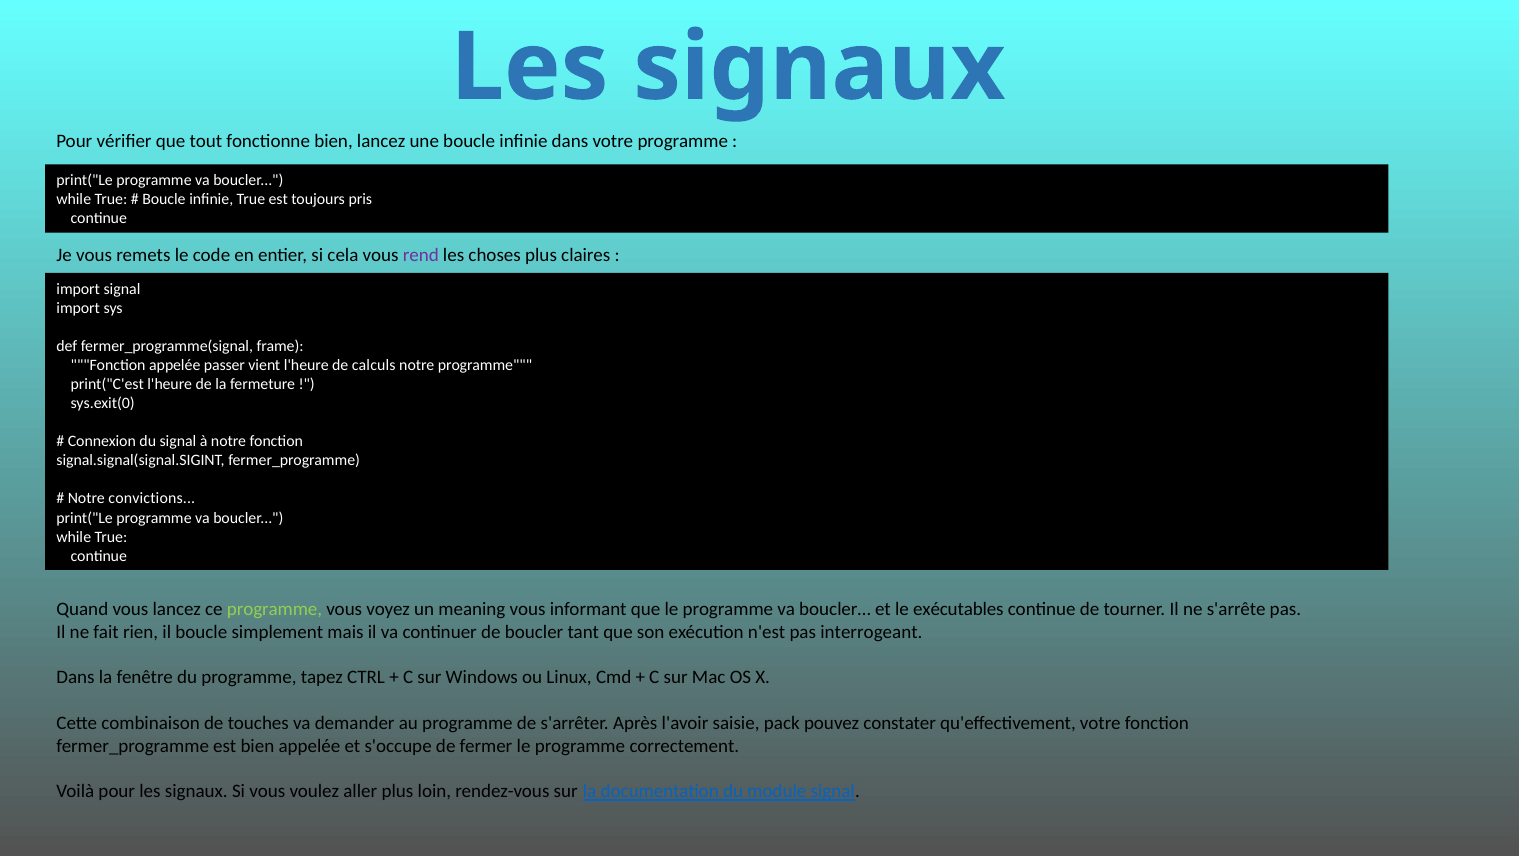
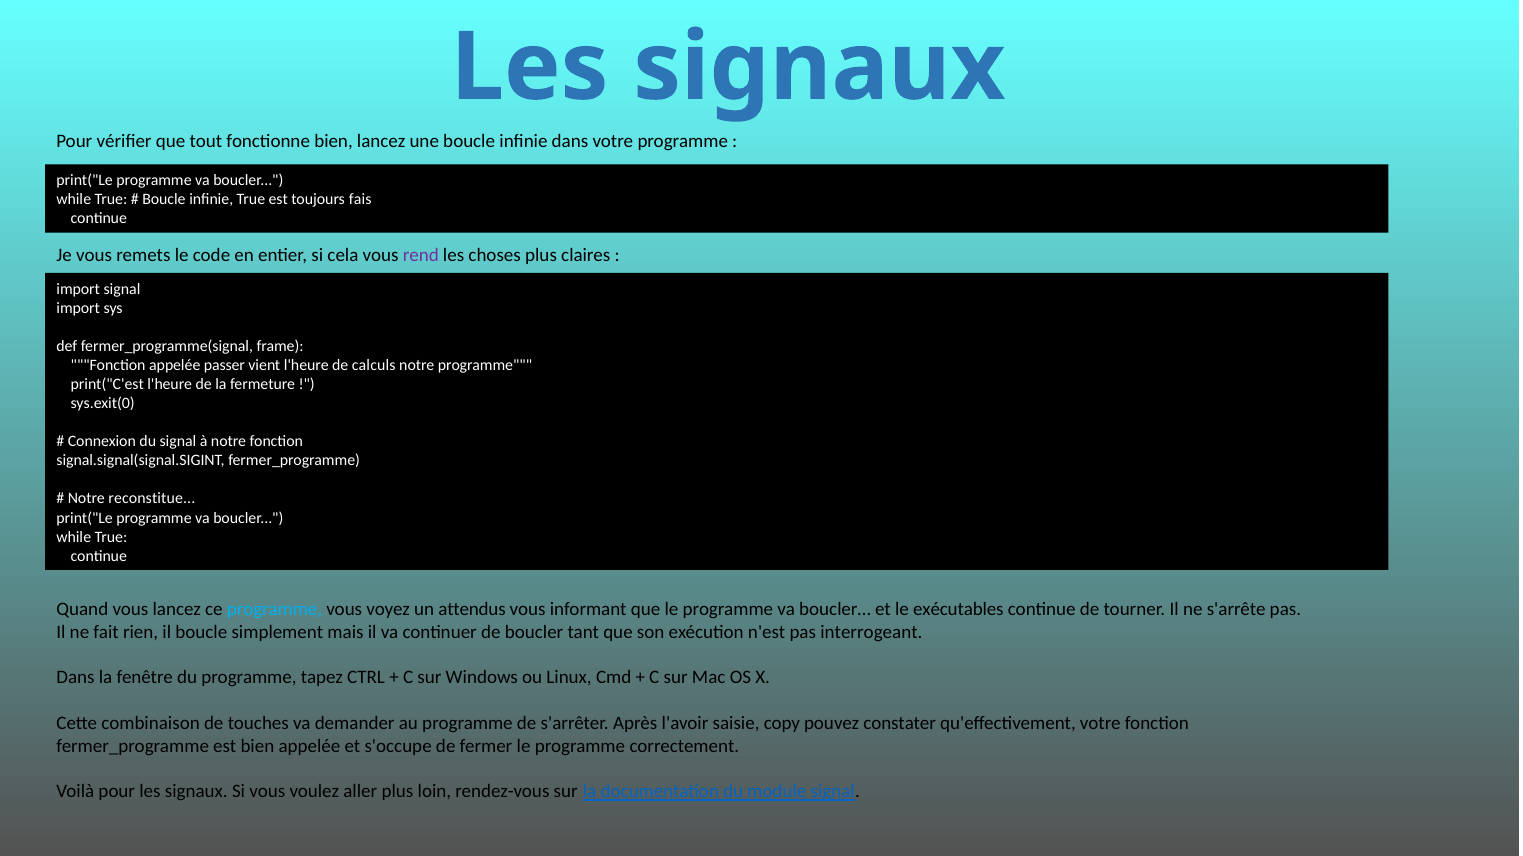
pris: pris -> fais (360, 200)
convictions: convictions -> reconstitue (152, 499)
programme colour: light green -> light blue (274, 609)
meaning: meaning -> attendus (472, 609)
pack: pack -> copy (782, 724)
